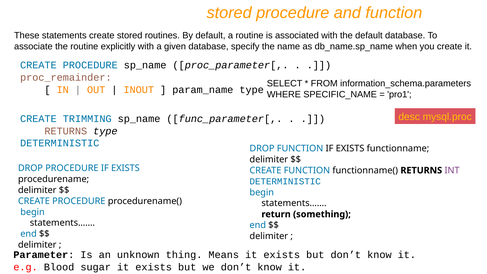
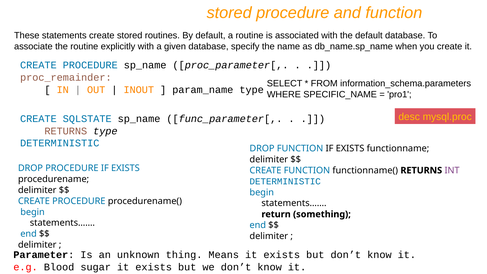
TRIMMING: TRIMMING -> SQLSTATE (87, 119)
